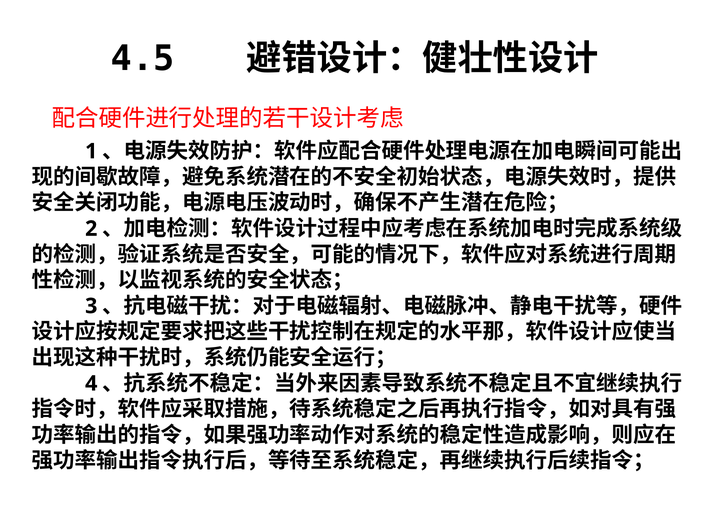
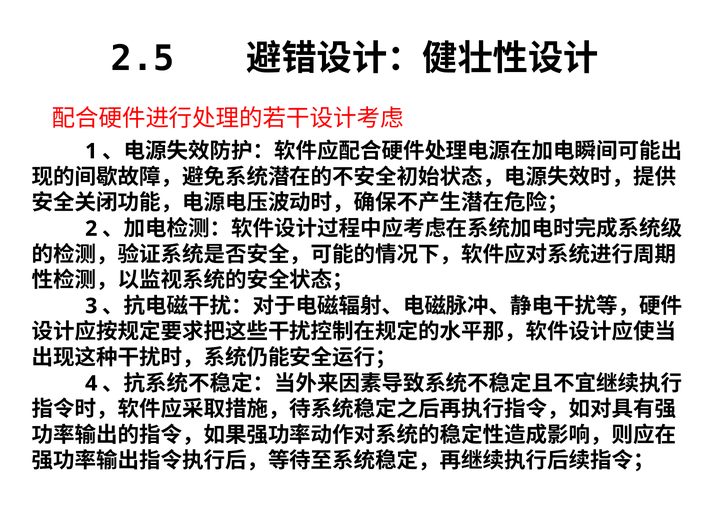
4.5: 4.5 -> 2.5 (143, 59)
